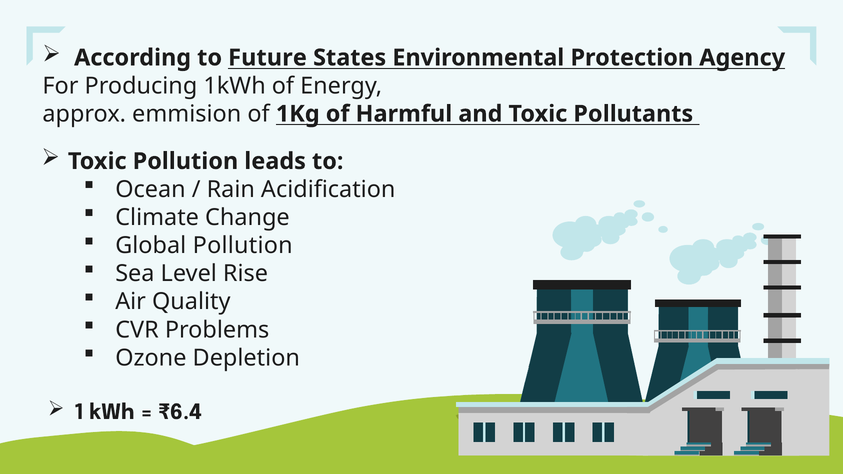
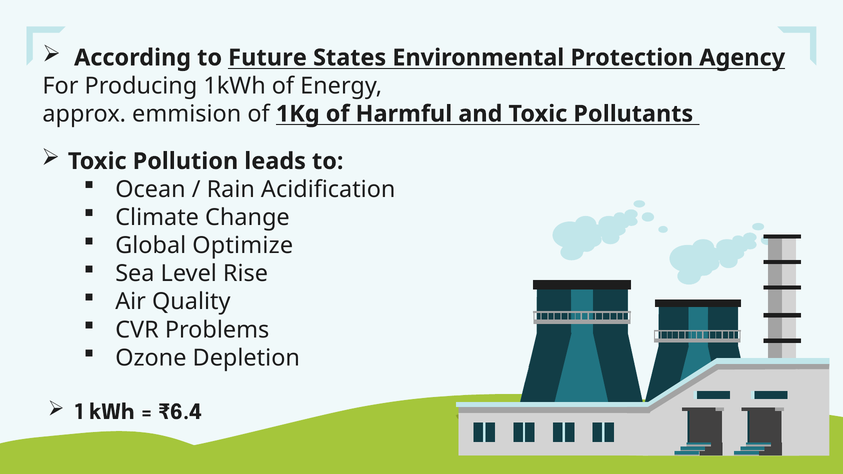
Global Pollution: Pollution -> Optimize (243, 246)
